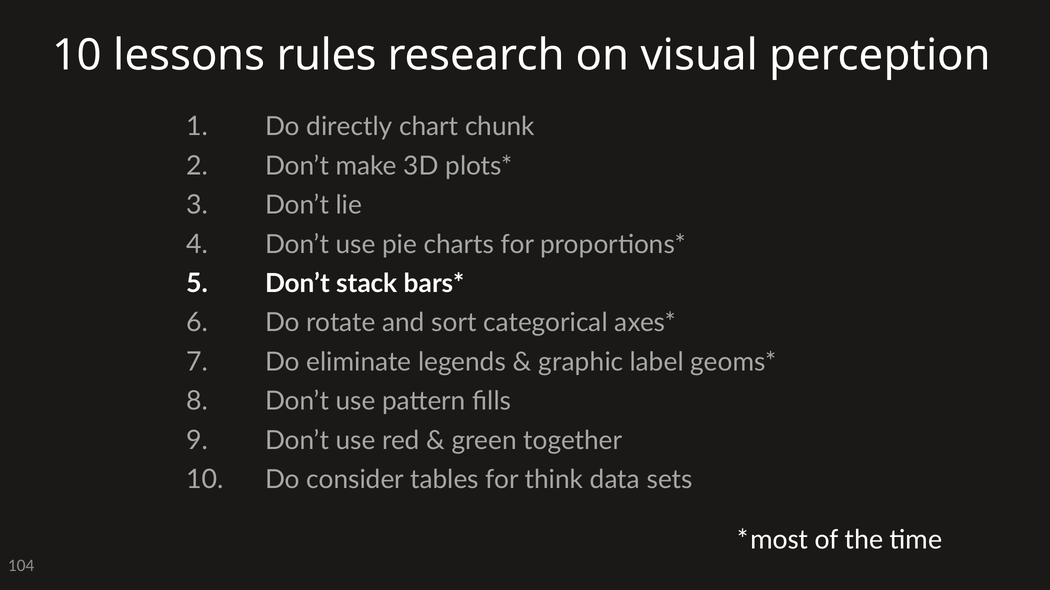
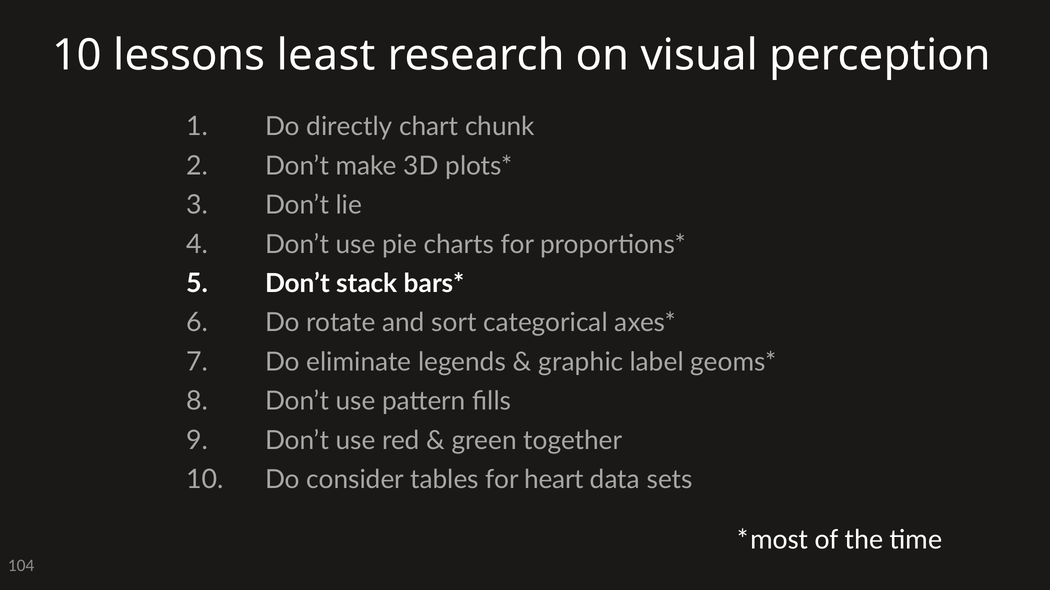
rules: rules -> least (326, 55)
think: think -> heart (554, 480)
